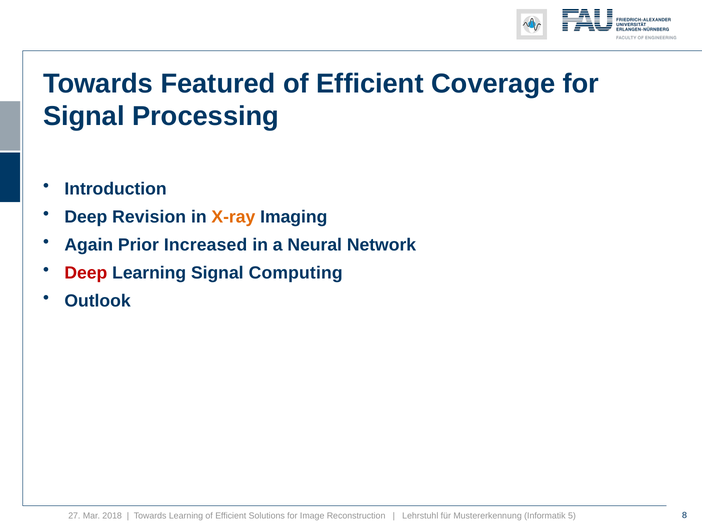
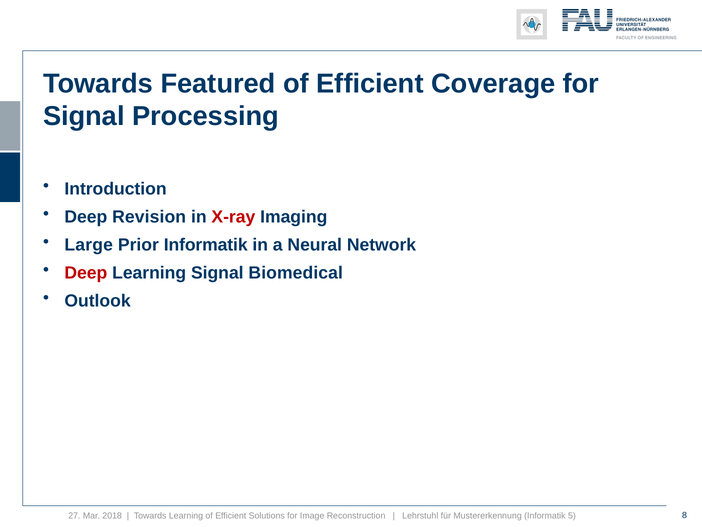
X-ray colour: orange -> red (233, 217)
Again: Again -> Large (89, 245)
Prior Increased: Increased -> Informatik (206, 245)
Computing: Computing -> Biomedical (296, 273)
